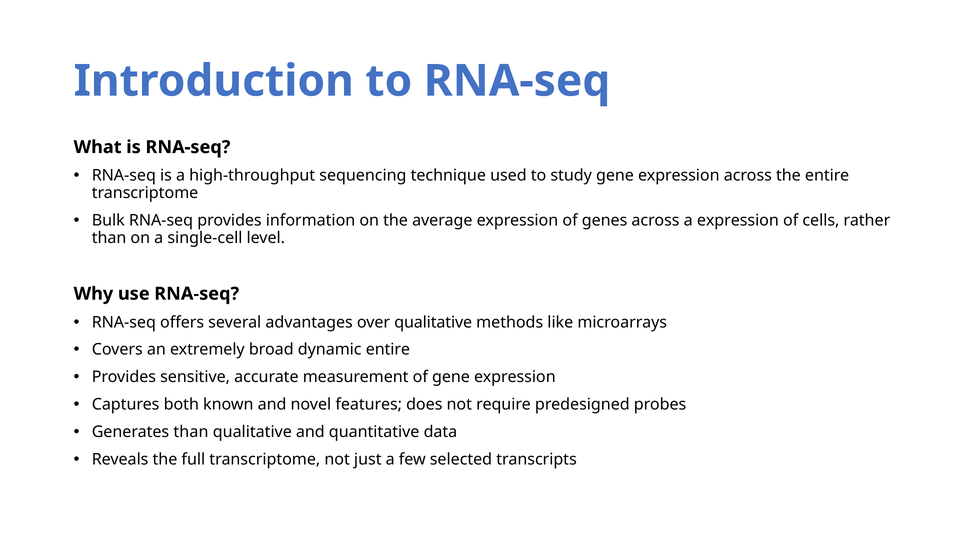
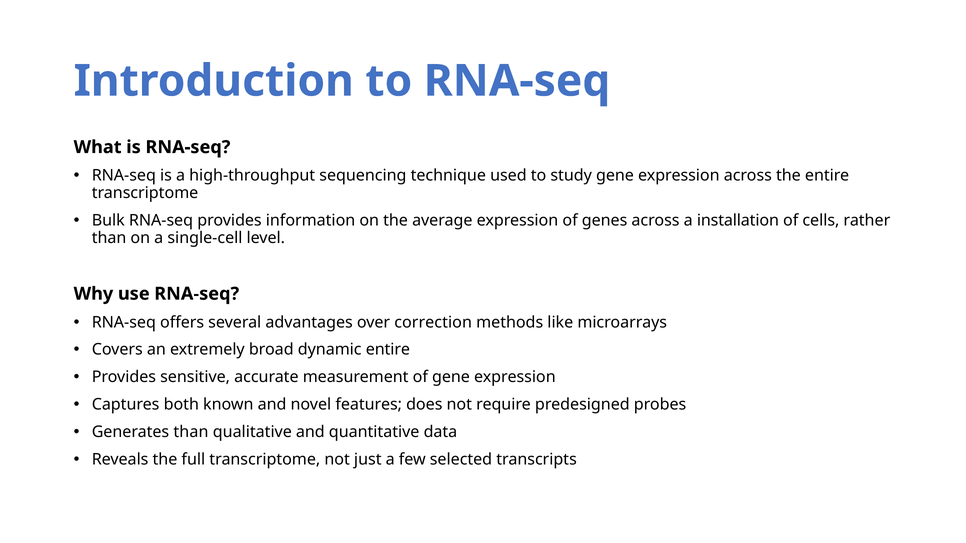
a expression: expression -> installation (738, 221)
over qualitative: qualitative -> correction (433, 322)
